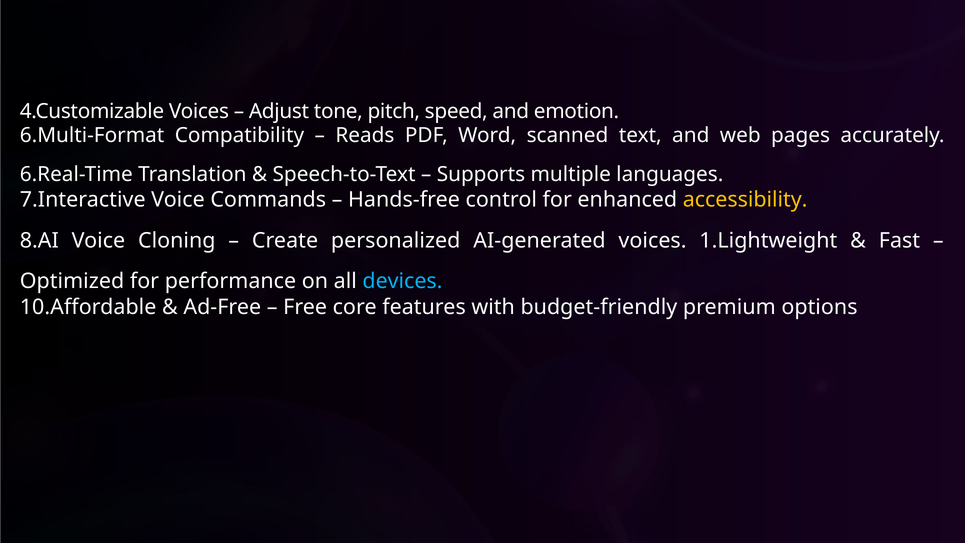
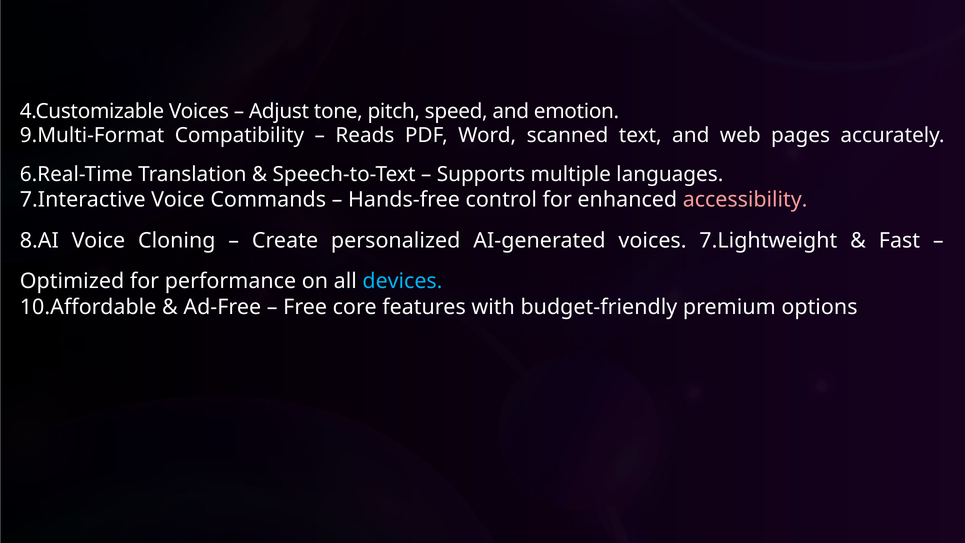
6.Multi-Format: 6.Multi-Format -> 9.Multi-Format (92, 135)
accessibility colour: yellow -> pink (745, 200)
1.Lightweight: 1.Lightweight -> 7.Lightweight (768, 240)
